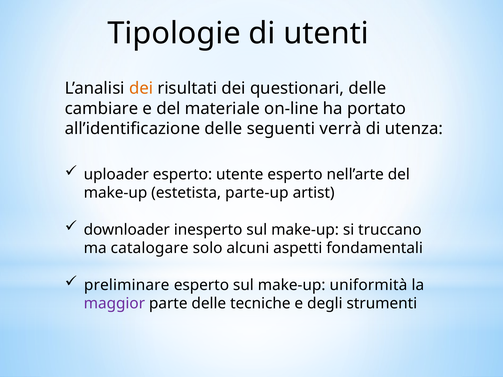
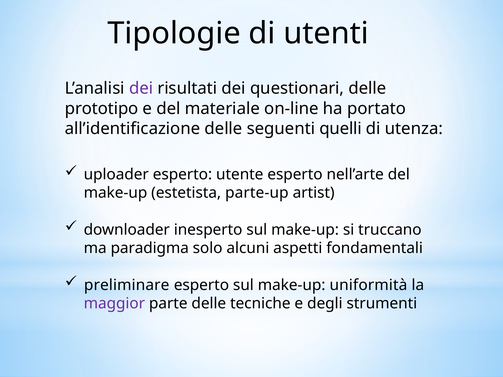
dei colour: orange -> purple (141, 88)
cambiare: cambiare -> prototipo (102, 109)
verrà: verrà -> quelli (341, 129)
catalogare: catalogare -> paradigma (150, 248)
